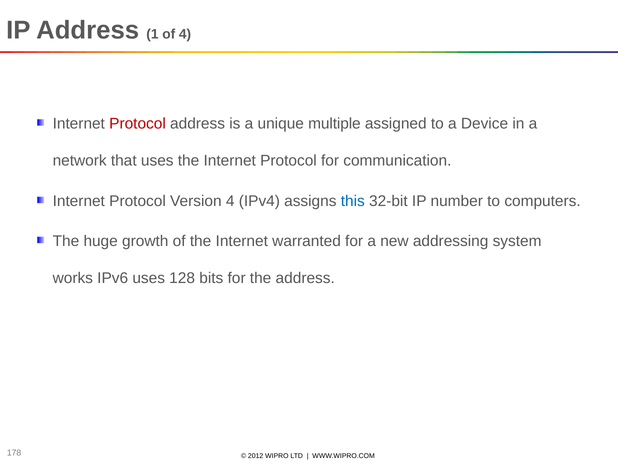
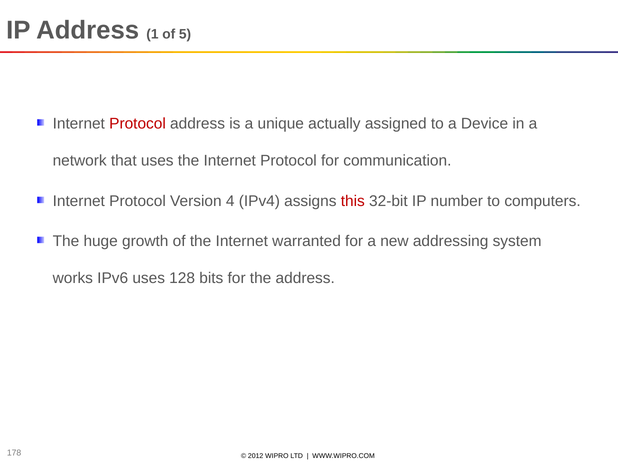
of 4: 4 -> 5 (185, 34)
multiple: multiple -> actually (334, 124)
this colour: blue -> red (353, 201)
